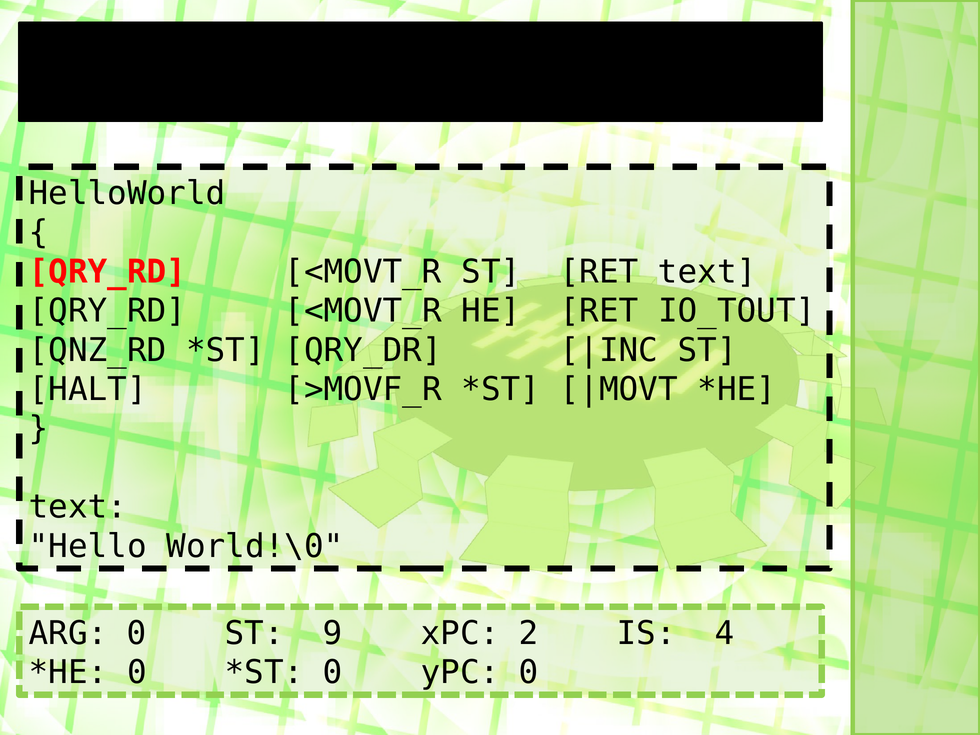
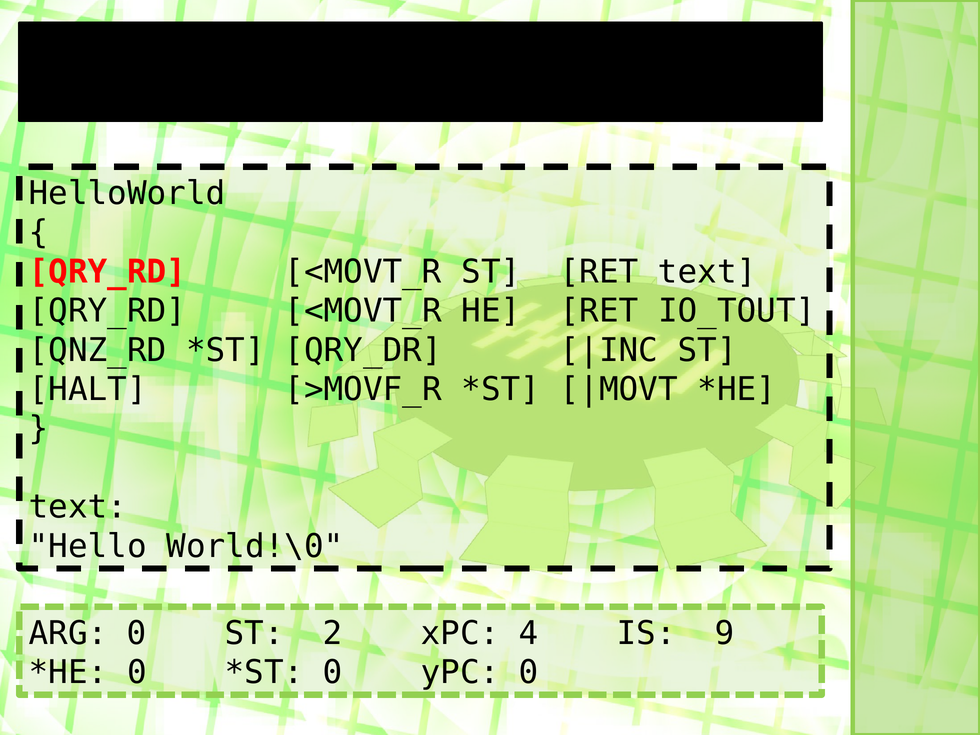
9: 9 -> 2 (333, 633)
2: 2 -> 4 (529, 633)
4: 4 -> 9 (725, 633)
